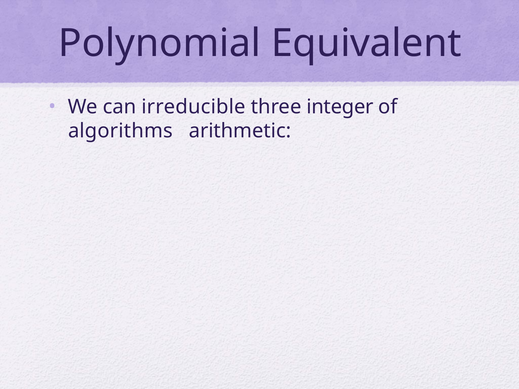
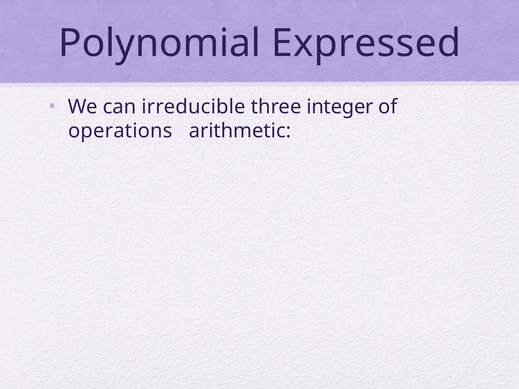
Equivalent: Equivalent -> Expressed (366, 43)
algorithms: algorithms -> operations (120, 131)
